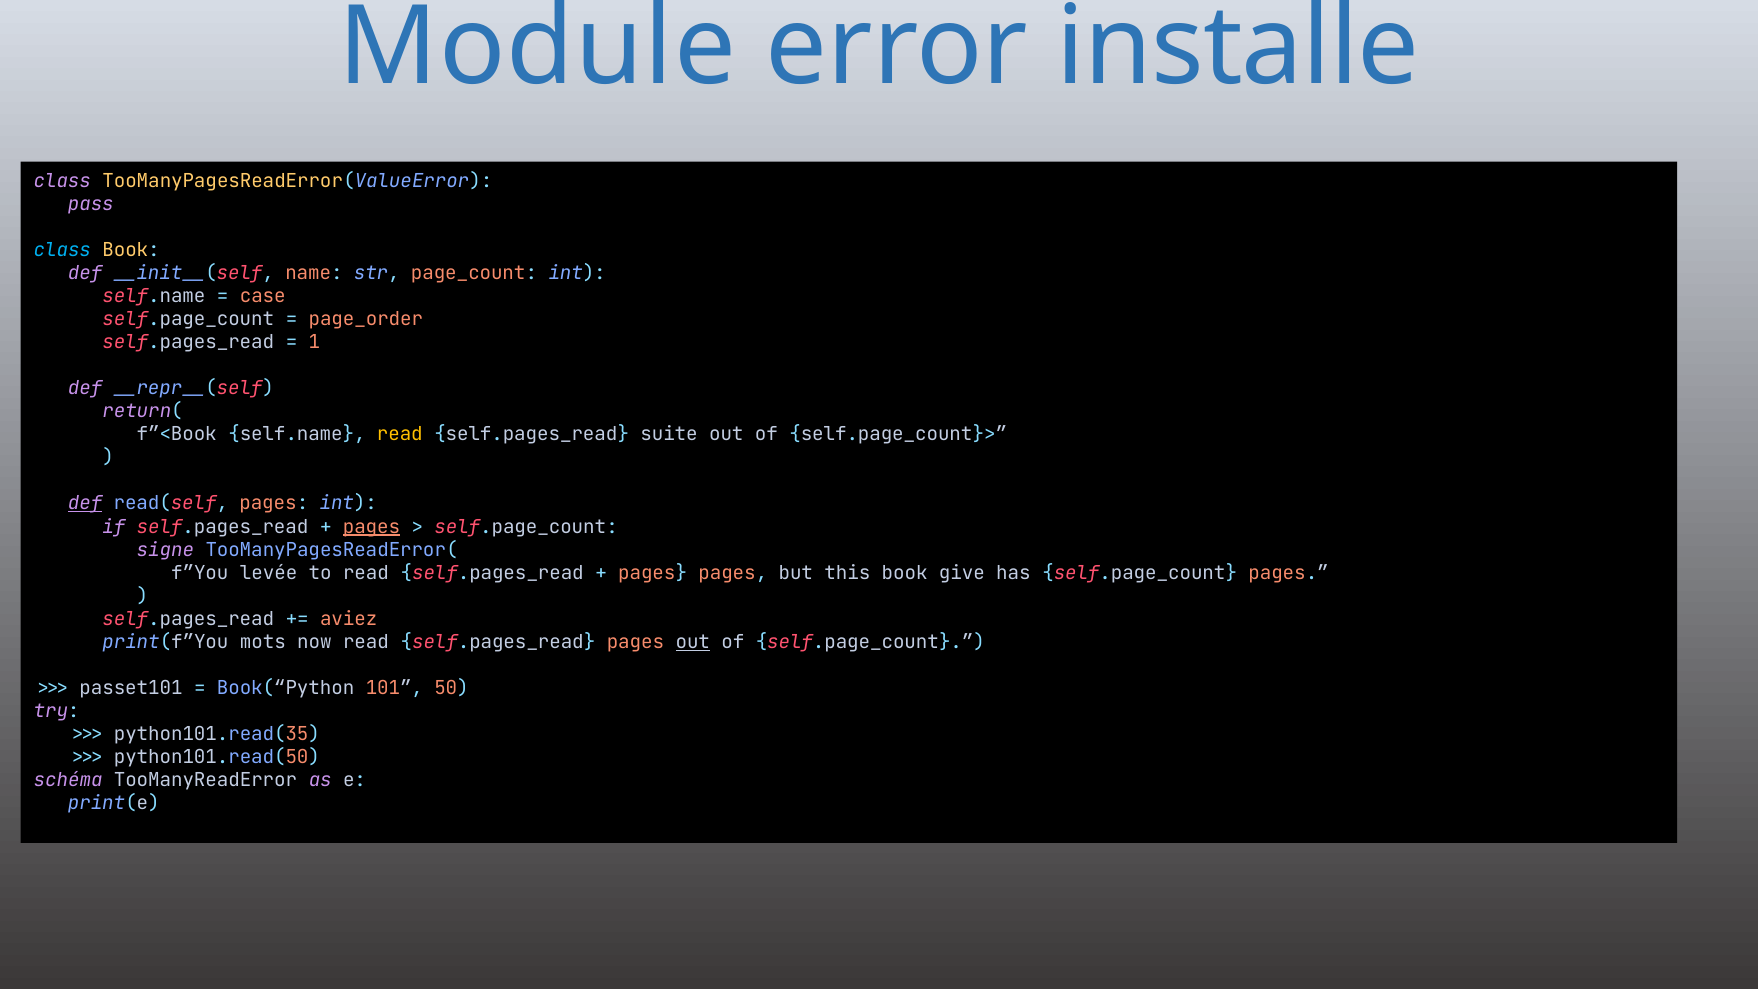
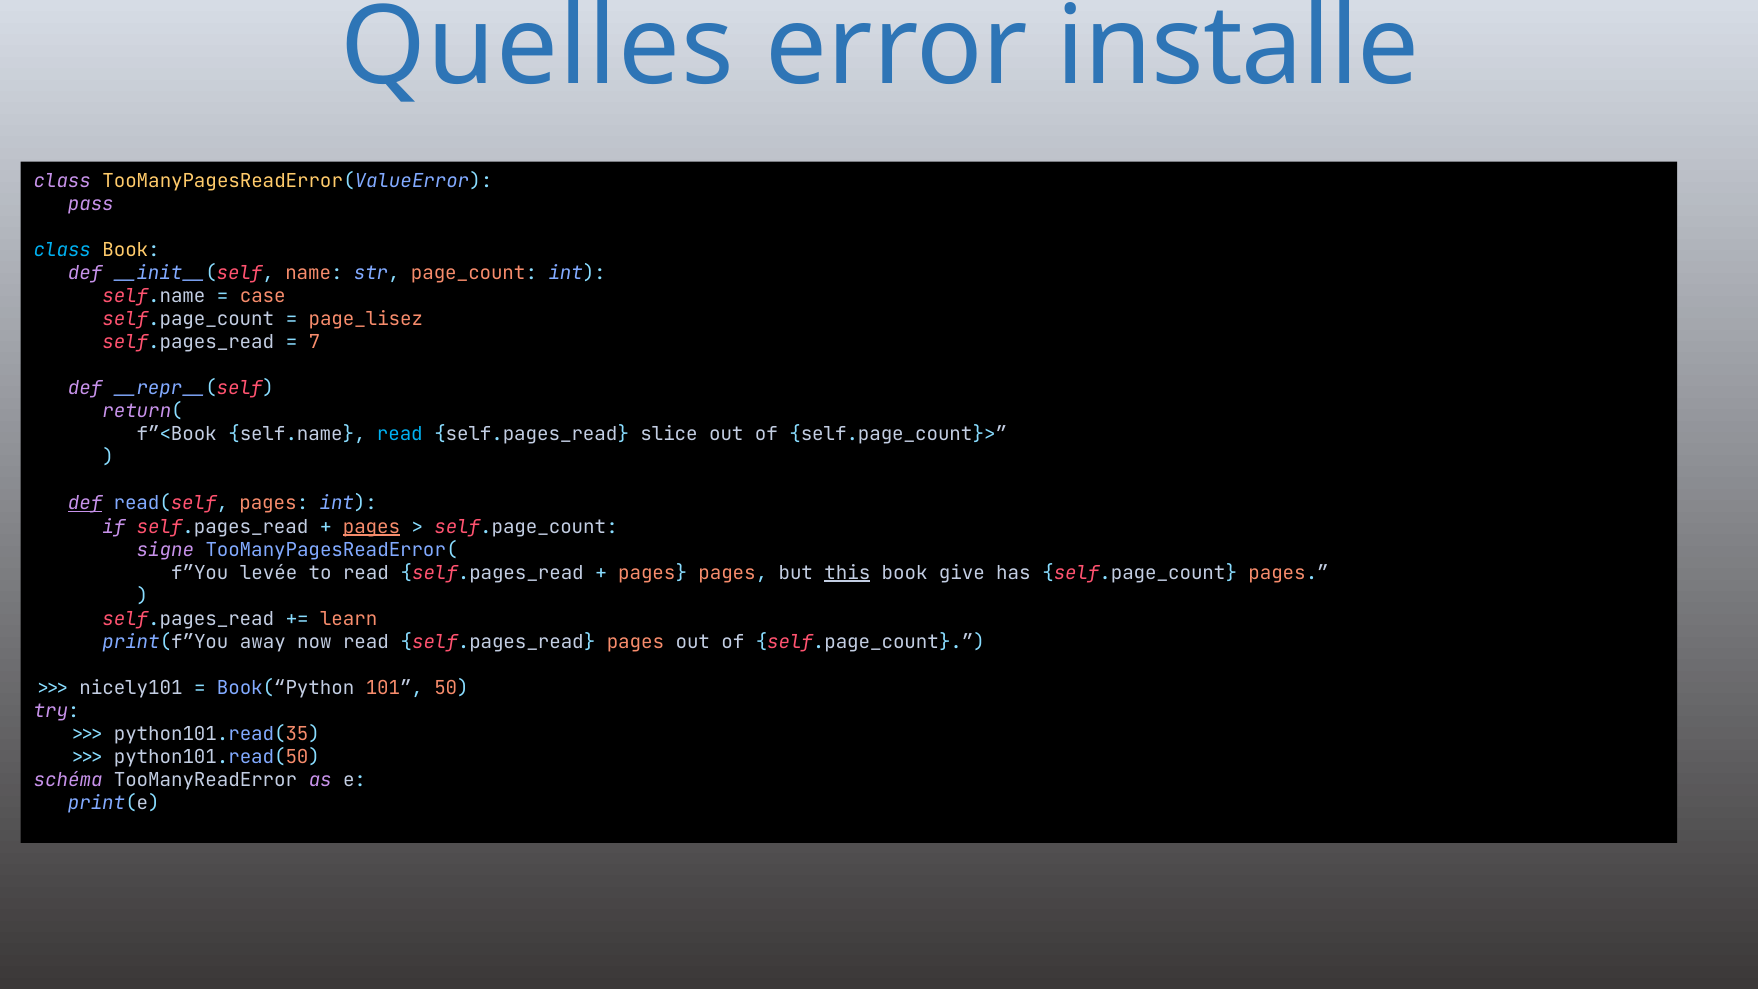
Module: Module -> Quelles (537, 47)
page_order: page_order -> page_lisez (366, 319)
1: 1 -> 7 (314, 342)
read colour: yellow -> light blue (400, 434)
suite: suite -> slice (669, 434)
this underline: none -> present (847, 573)
aviez: aviez -> learn (349, 619)
mots: mots -> away (263, 642)
out underline: present -> none (693, 642)
passet101: passet101 -> nicely101 (131, 688)
